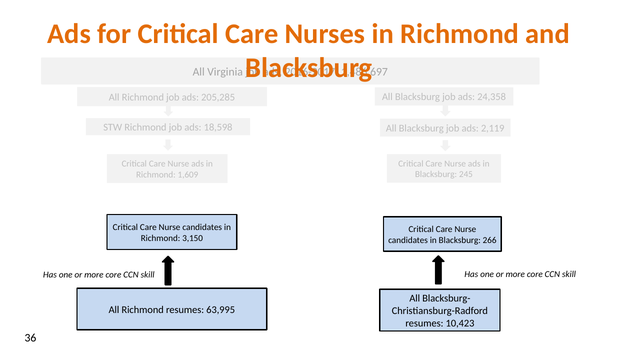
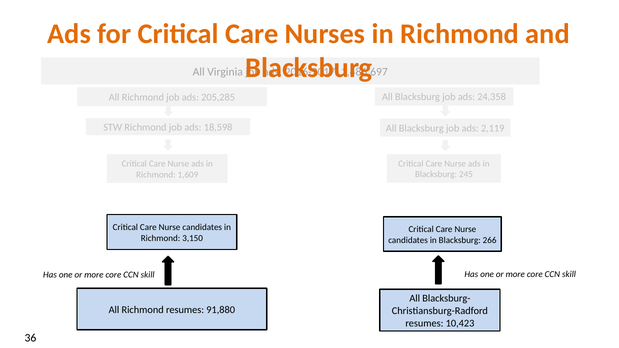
63,995: 63,995 -> 91,880 (221, 310)
